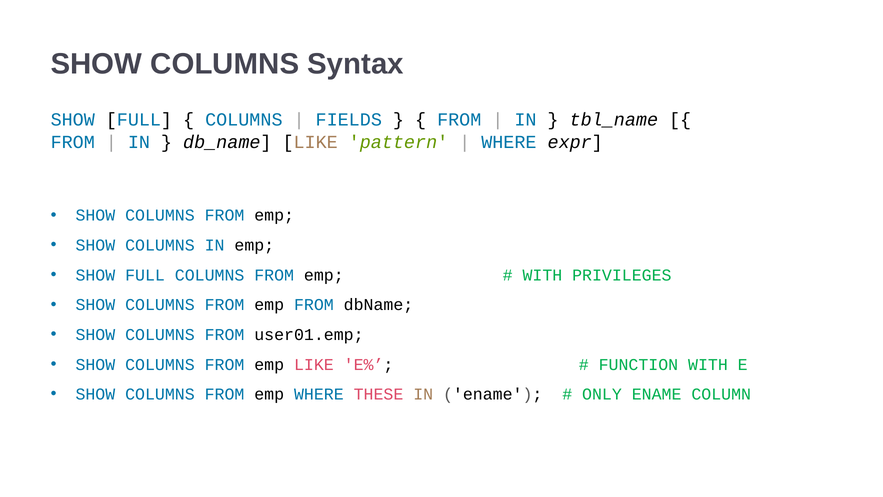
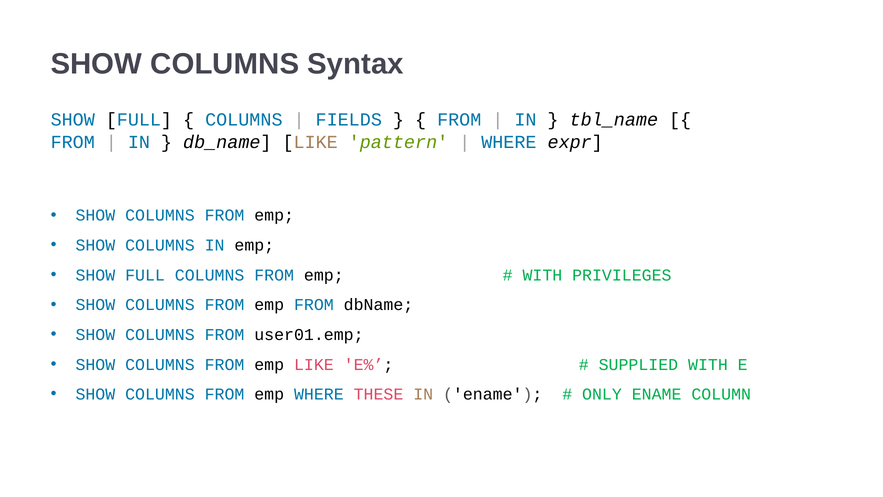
FUNCTION: FUNCTION -> SUPPLIED (638, 364)
